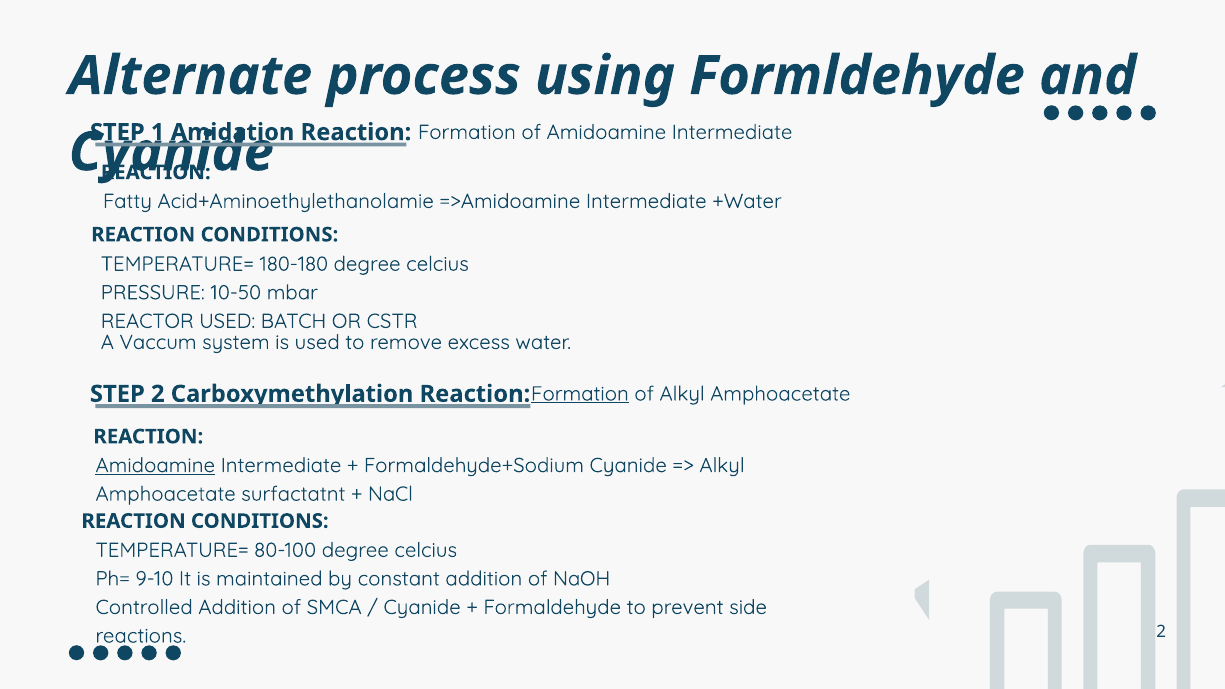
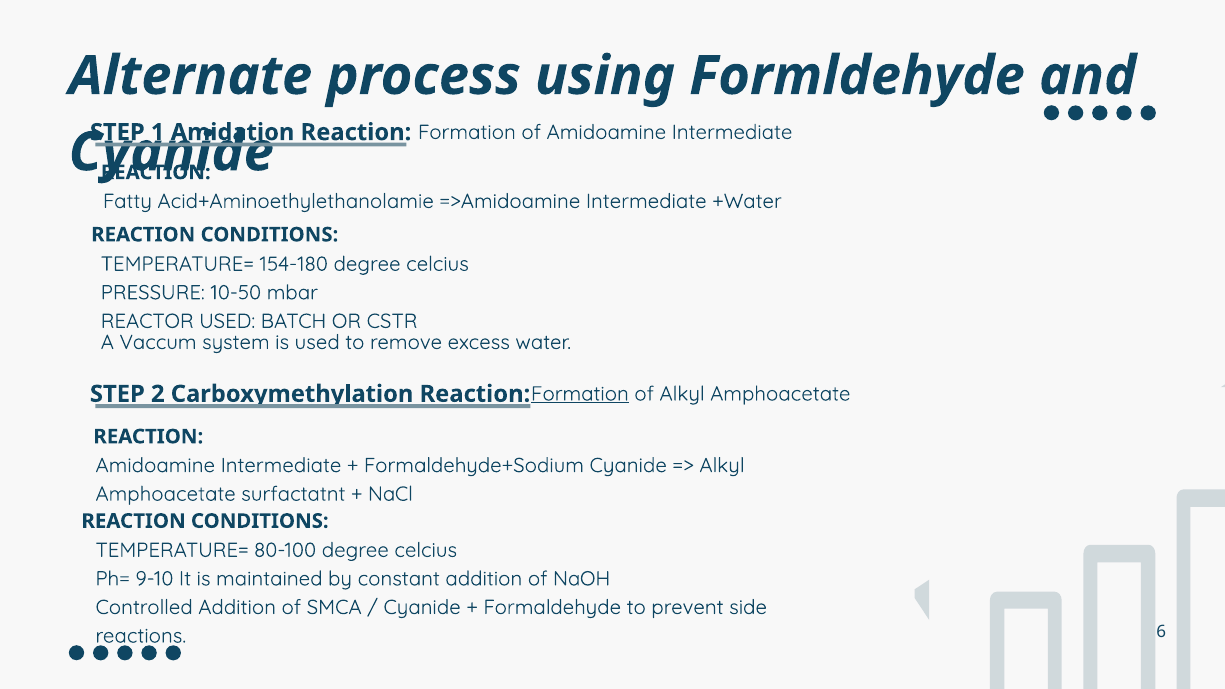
180-180: 180-180 -> 154-180 (294, 264)
Amidoamine underline: present -> none (155, 465)
reactions 2: 2 -> 6 (1161, 632)
